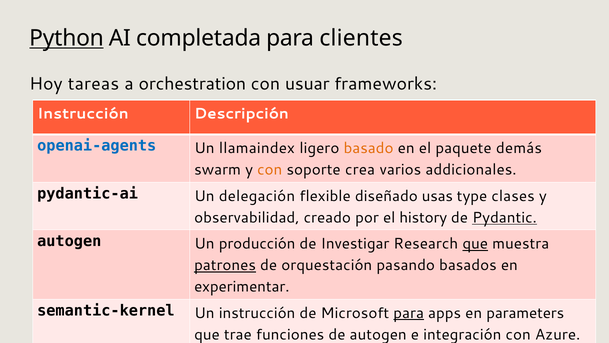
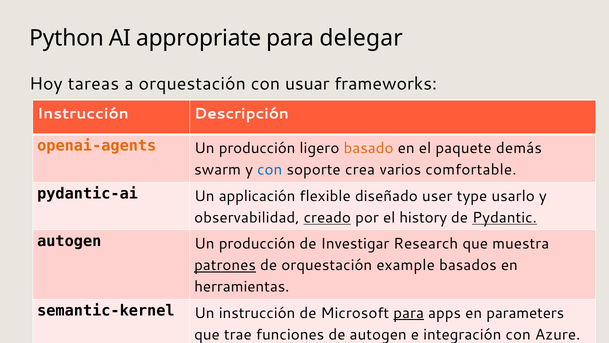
Python underline: present -> none (67, 38)
completada: completada -> appropriate (199, 38)
clientes: clientes -> delegar (361, 38)
a orchestration: orchestration -> orquestación (192, 84)
openai-agents colour: blue -> orange (97, 146)
llamaindex: llamaindex -> producción (257, 148)
con colour: orange -> blue (270, 170)
addicionales: addicionales -> comfortable (471, 170)
delegación: delegación -> applicación (257, 196)
usas: usas -> user (437, 196)
clases: clases -> usarlo (513, 196)
creado underline: none -> present (327, 217)
que underline: present -> none (475, 244)
pasando: pasando -> example (406, 265)
experimentar: experimentar -> herramientas (242, 287)
